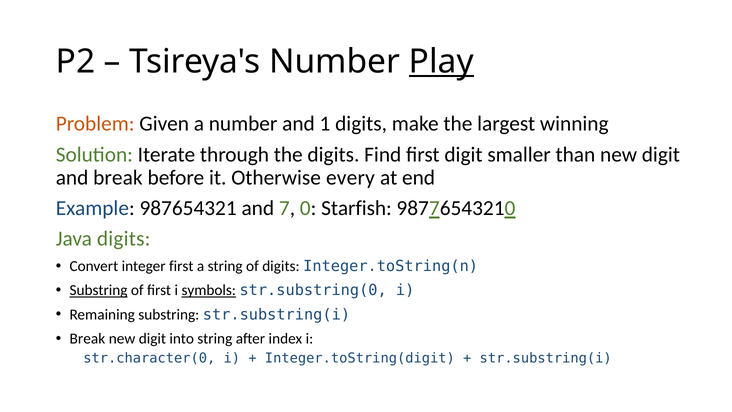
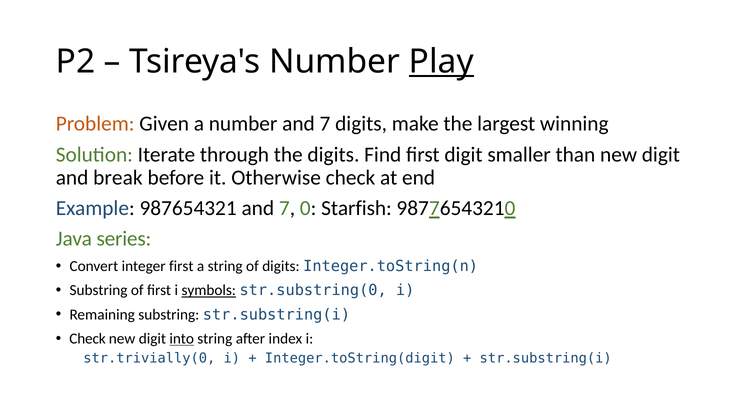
number and 1: 1 -> 7 (325, 124)
Otherwise every: every -> check (351, 177)
Java digits: digits -> series (124, 239)
Substring underline: present -> none (99, 290)
Break: Break -> Check (88, 338)
into underline: none -> present (182, 338)
str.character(0: str.character(0 -> str.trivially(0 (149, 358)
